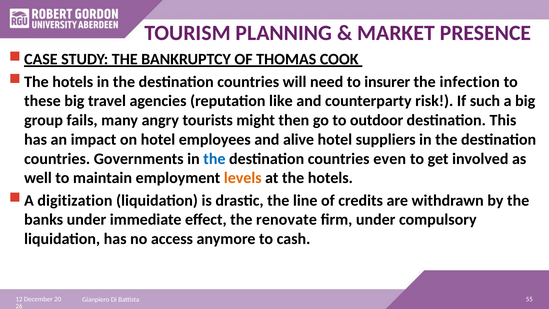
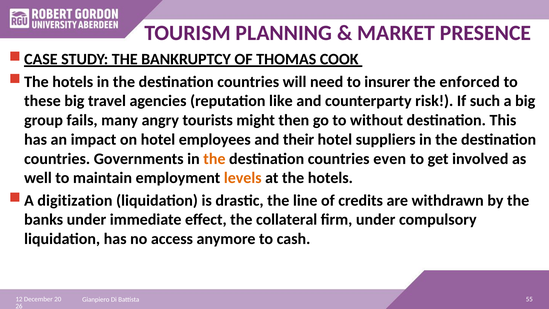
infection: infection -> enforced (470, 82)
outdoor: outdoor -> without (377, 120)
alive: alive -> their (299, 139)
the colour: blue -> orange (214, 159)
renovate: renovate -> collateral (287, 220)
